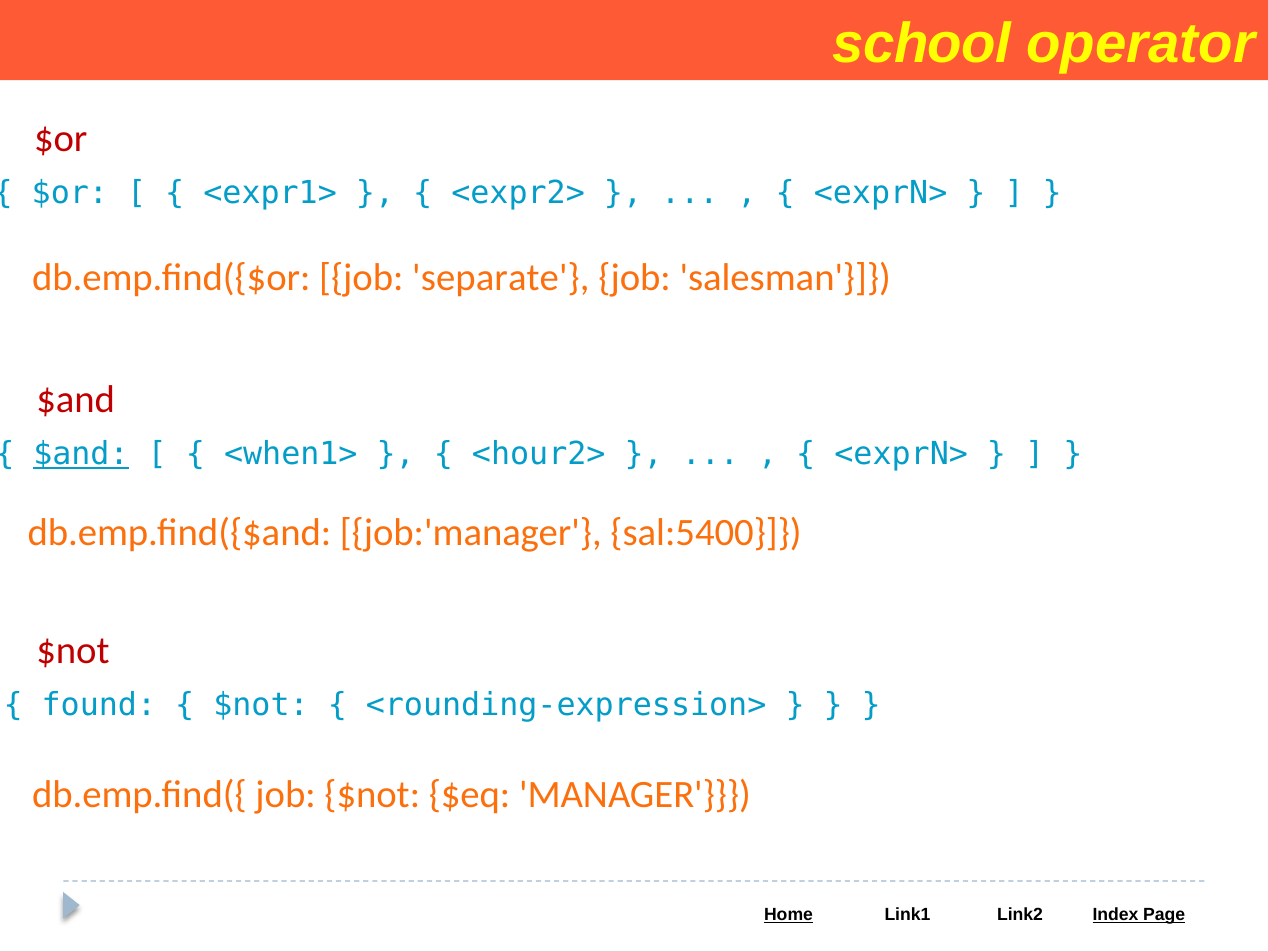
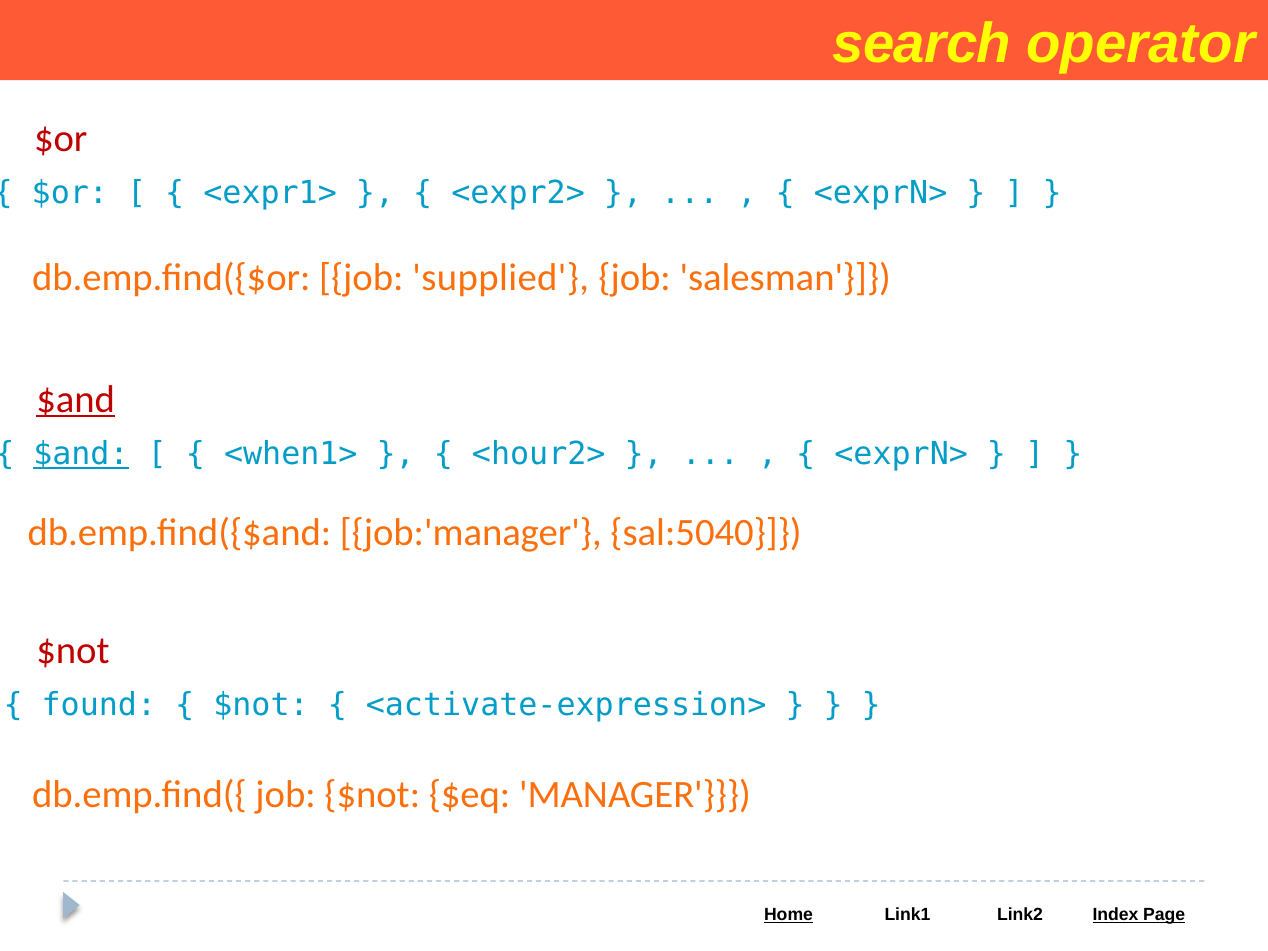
school: school -> search (922, 44)
separate: separate -> supplied (501, 278)
$and underline: none -> present (76, 400)
sal:5400: sal:5400 -> sal:5040 (706, 532)
<rounding-expression>: <rounding-expression> -> <activate-expression> (566, 705)
